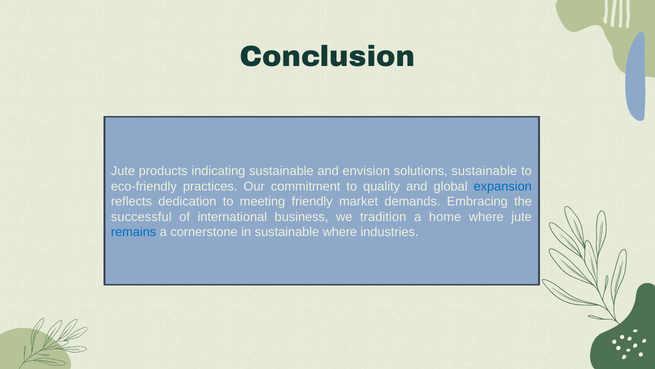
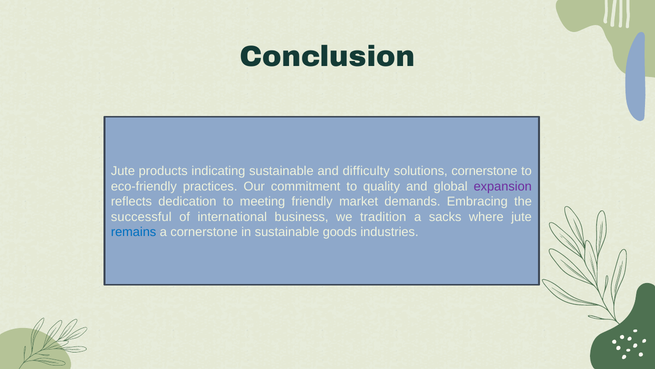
envision: envision -> difficulty (366, 171)
solutions sustainable: sustainable -> cornerstone (484, 171)
expansion colour: blue -> purple (503, 186)
home: home -> sacks (445, 217)
sustainable where: where -> goods (340, 232)
